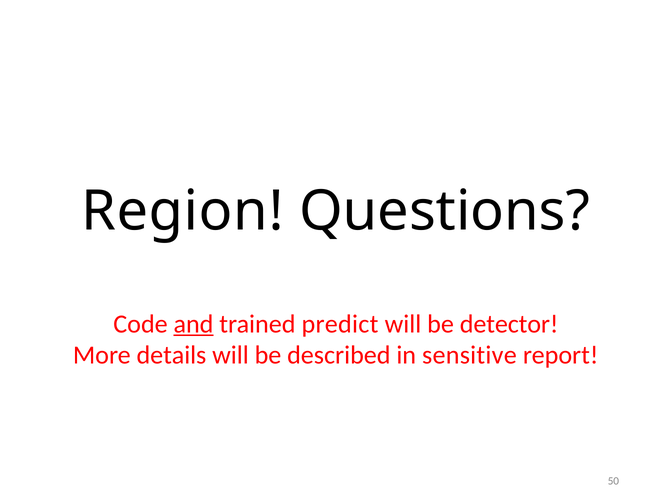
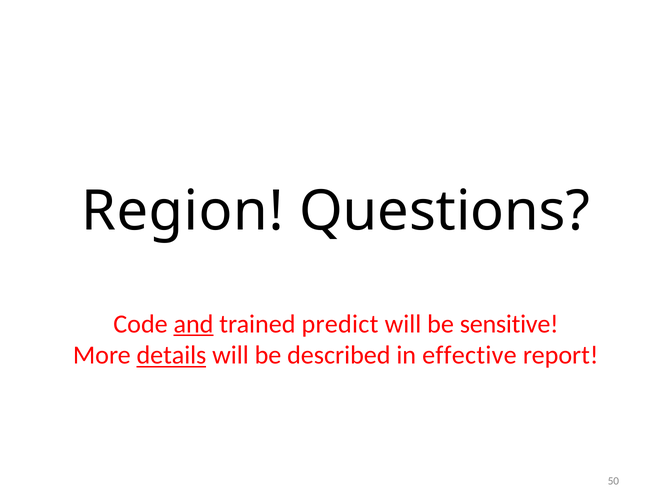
detector: detector -> sensitive (509, 324)
details underline: none -> present (171, 355)
sensitive: sensitive -> effective (469, 355)
